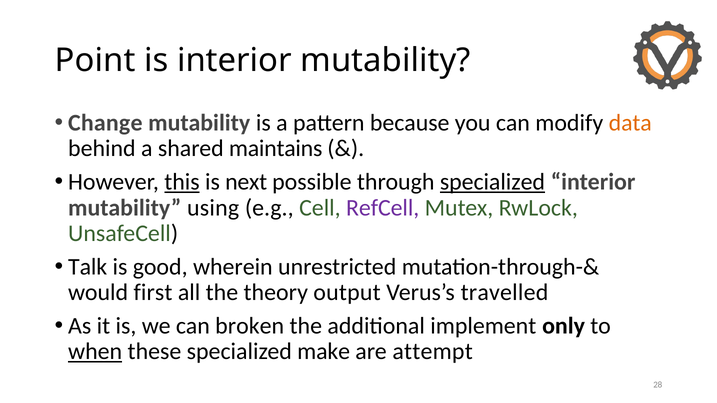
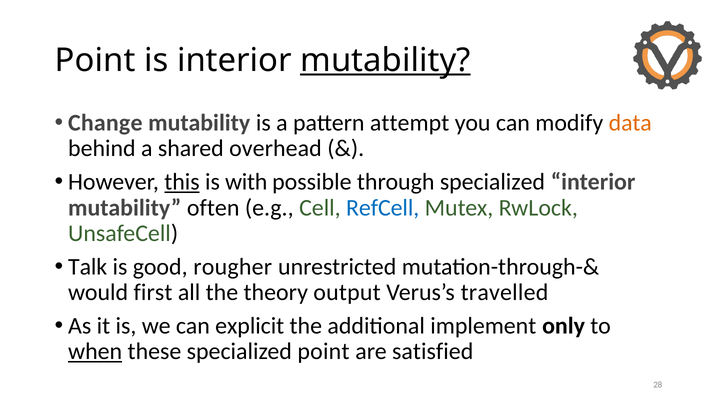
mutability underline: none -> present (385, 60)
because: because -> attempt (410, 123)
maintains: maintains -> overhead (275, 149)
next: next -> with (246, 182)
specialized underline: present -> none (492, 182)
using: using -> often (213, 208)
RefCell colour: purple -> blue (383, 208)
wherein: wherein -> rougher (233, 267)
broken: broken -> explicit (250, 326)
specialized make: make -> point (323, 352)
attempt: attempt -> satisfied (433, 352)
